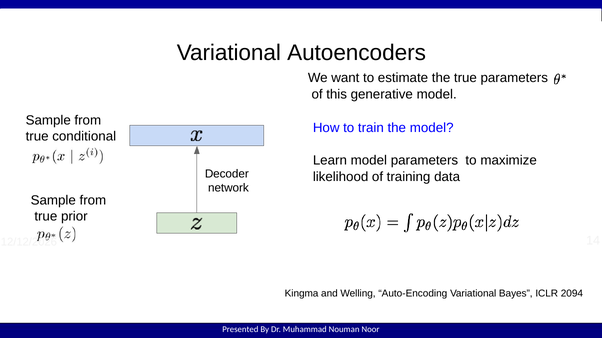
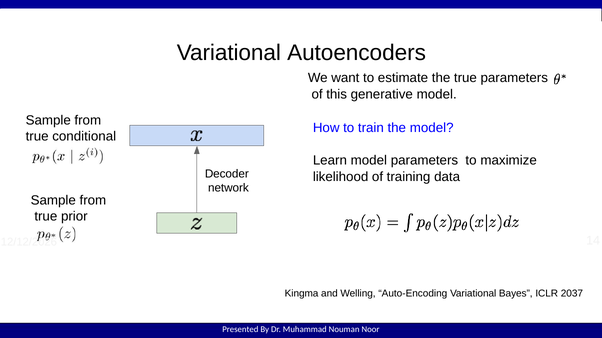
2094: 2094 -> 2037 (572, 294)
